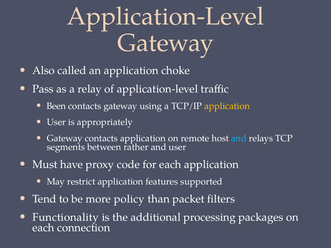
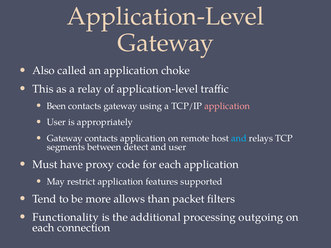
Pass: Pass -> This (43, 89)
application colour: yellow -> pink (227, 106)
rather: rather -> detect (136, 147)
policy: policy -> allows (129, 199)
packages: packages -> outgoing (261, 217)
